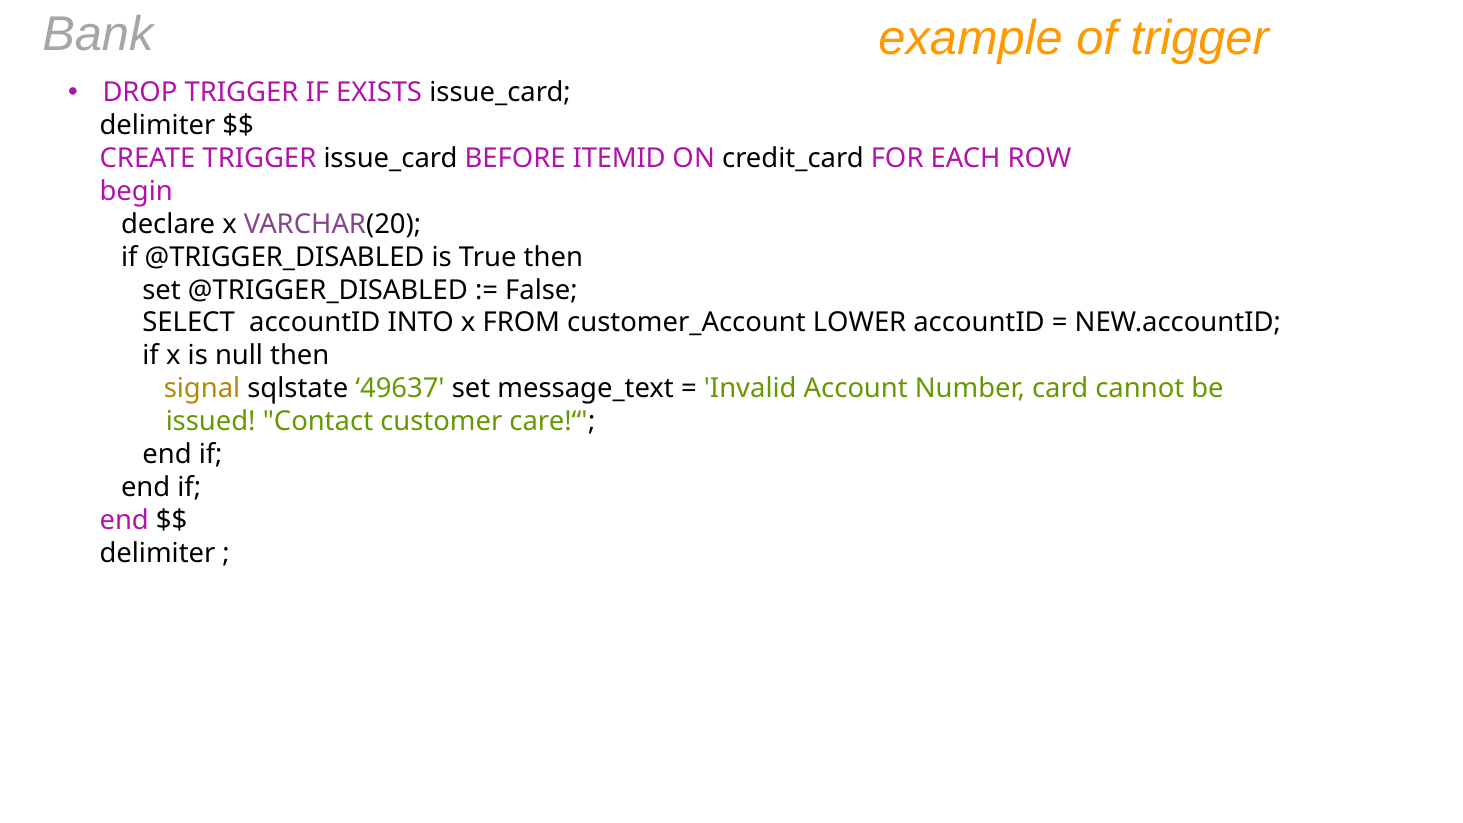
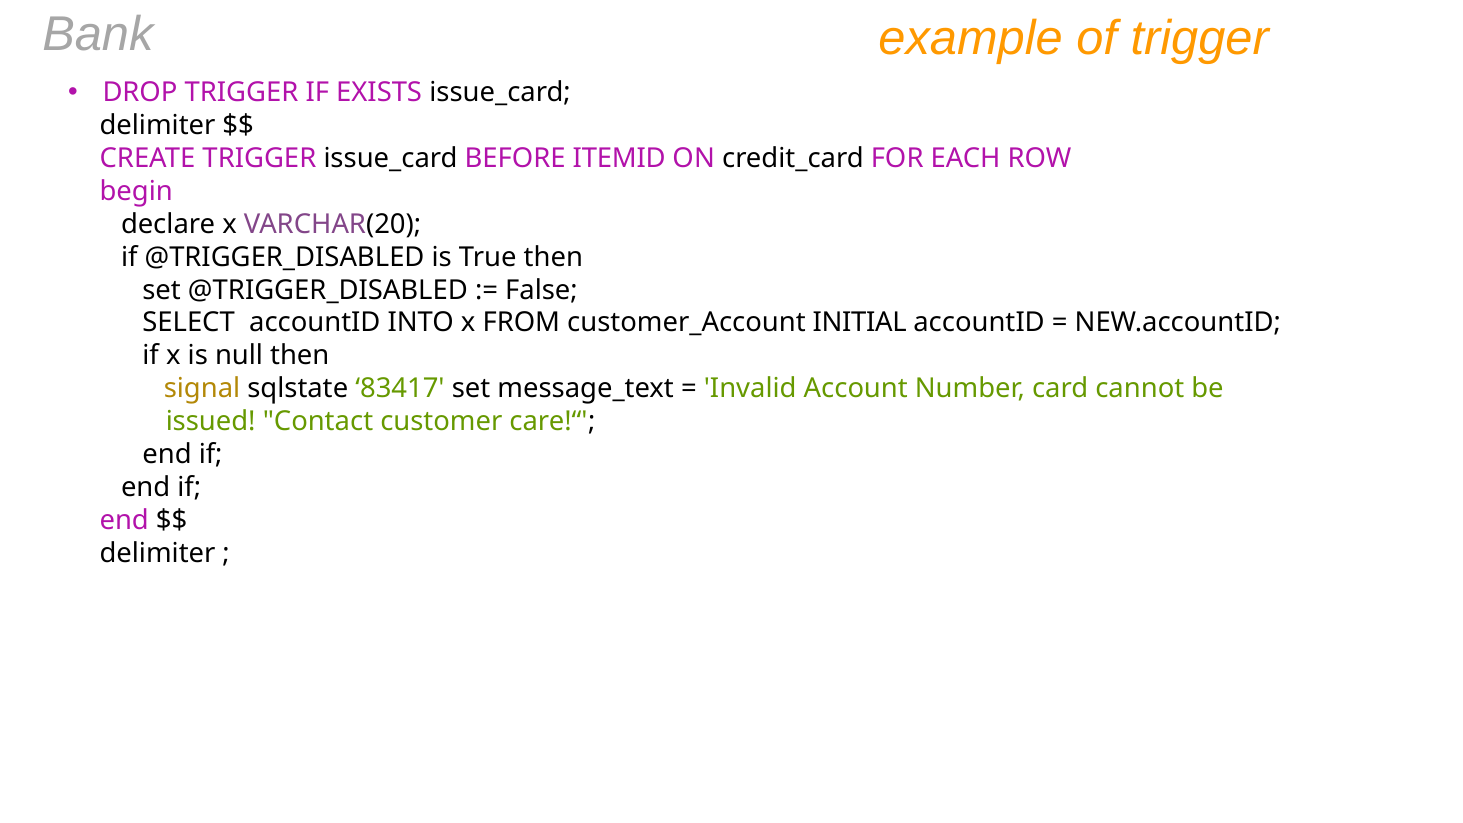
LOWER: LOWER -> INITIAL (860, 323)
49637: 49637 -> 83417 (400, 389)
